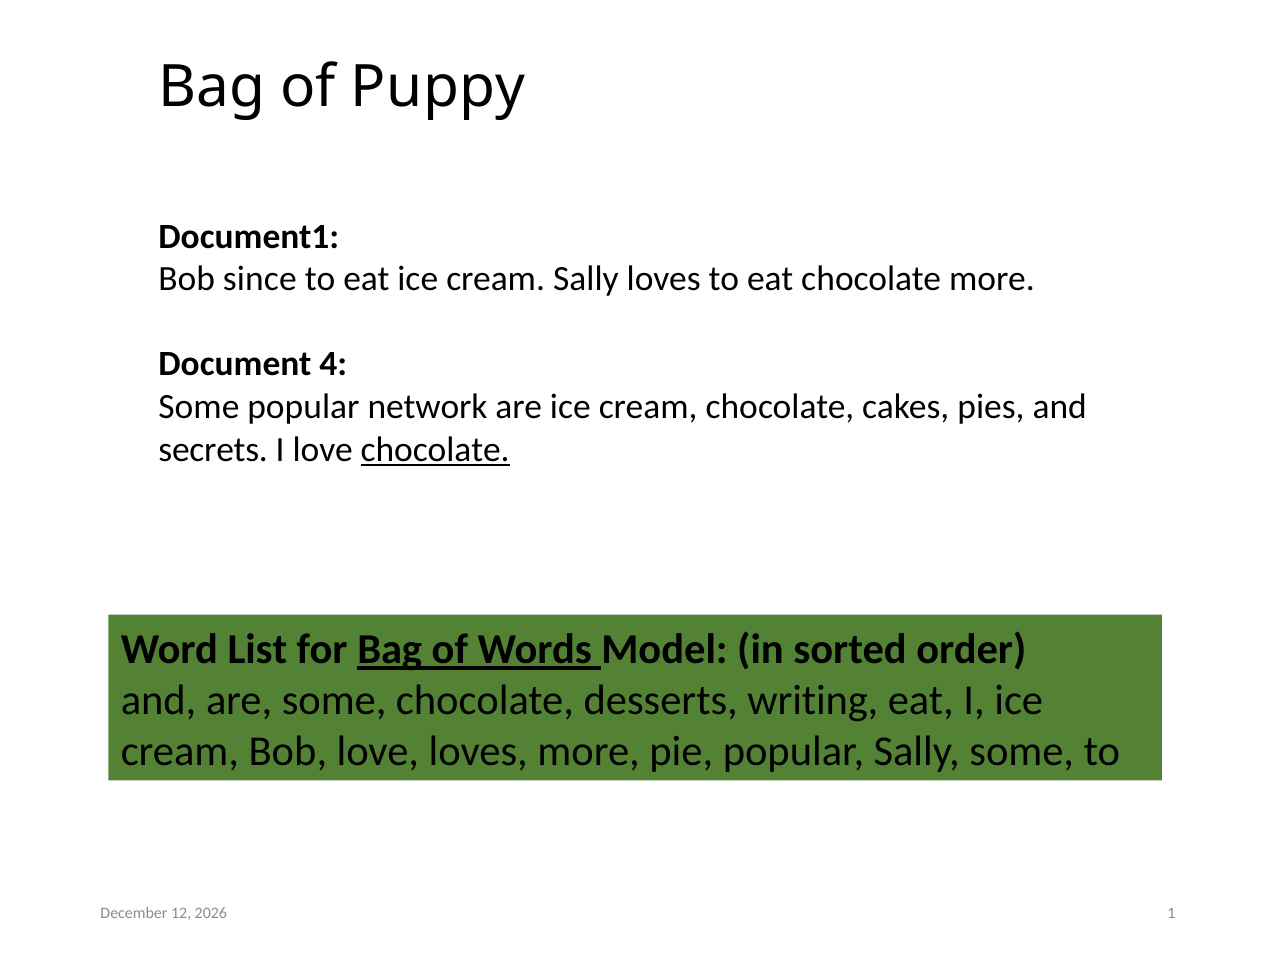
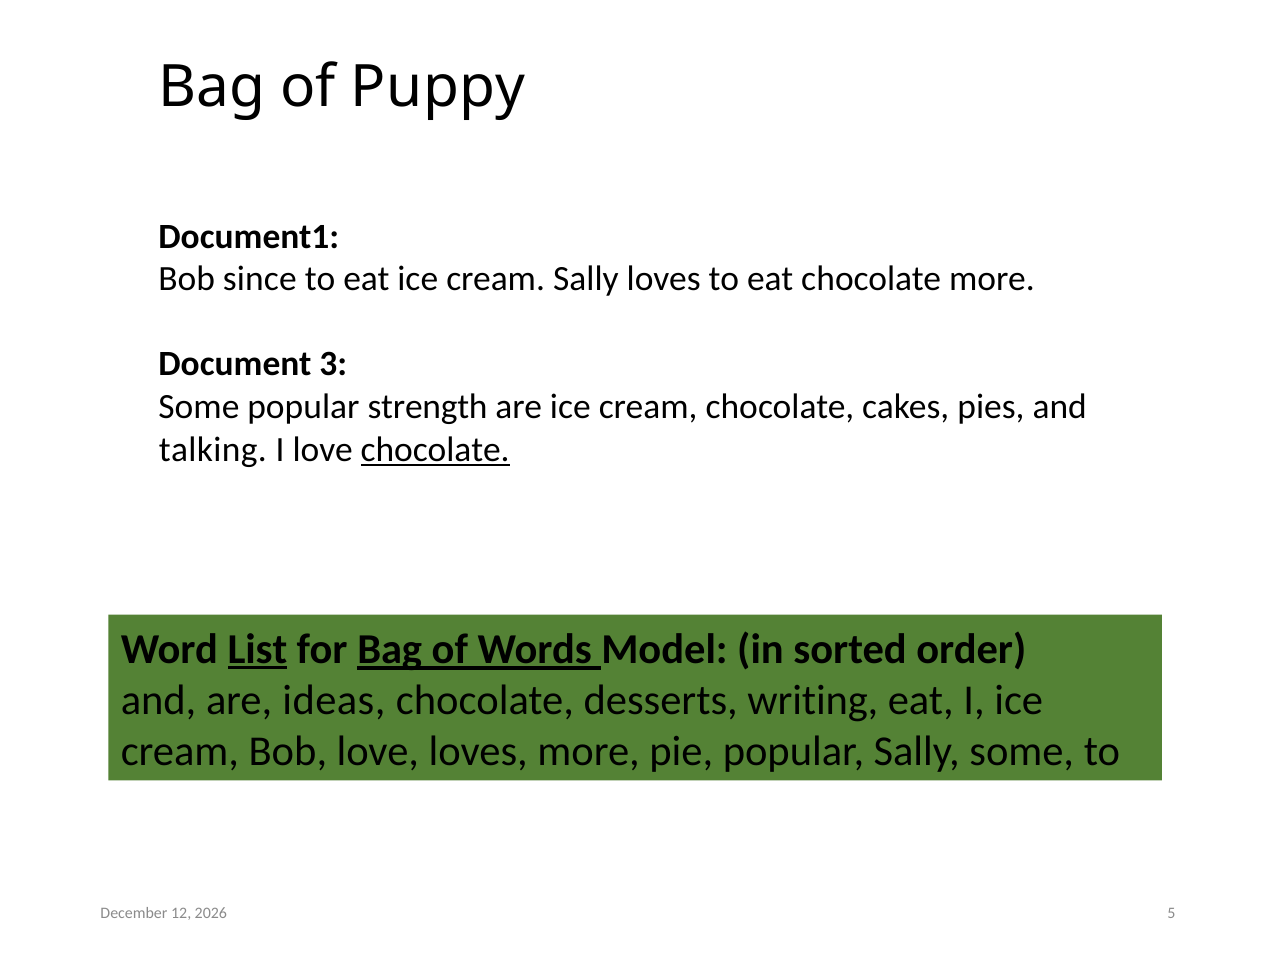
4: 4 -> 3 (333, 364)
network: network -> strength (428, 407)
secrets: secrets -> talking (213, 449)
List underline: none -> present (257, 649)
are some: some -> ideas (334, 700)
1: 1 -> 5 (1171, 913)
